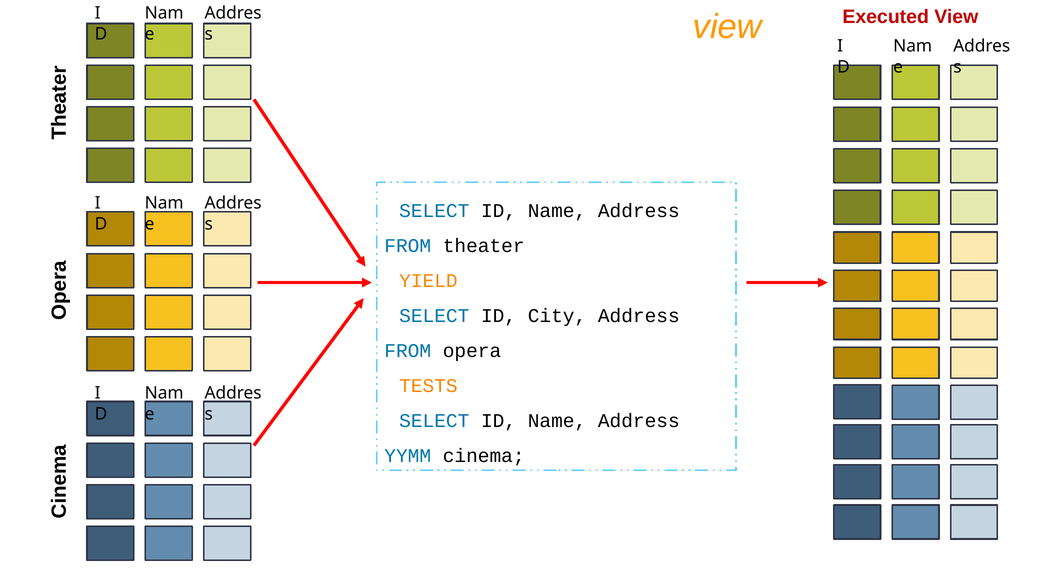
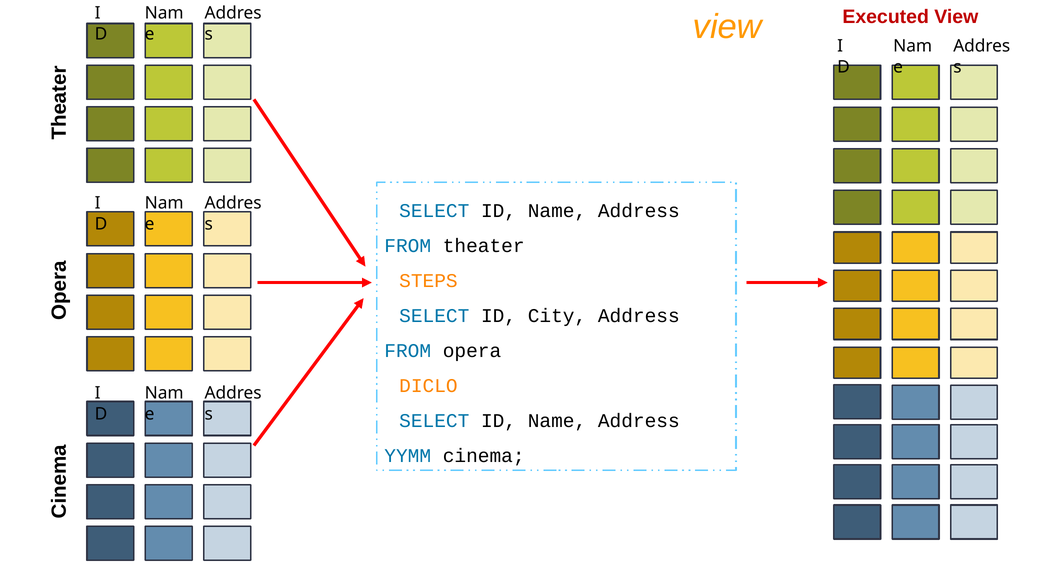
YIELD: YIELD -> STEPS (428, 281)
TESTS: TESTS -> DICLO (428, 386)
